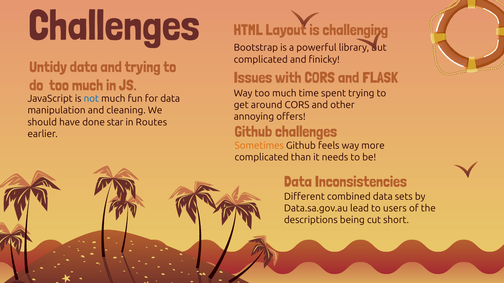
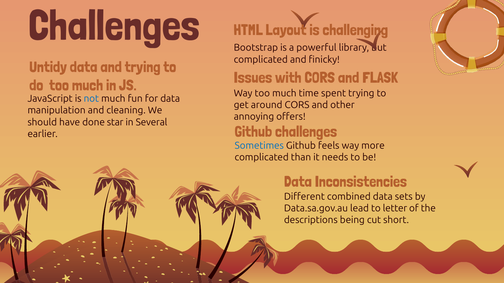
Routes: Routes -> Several (152, 122)
Sometimes colour: orange -> blue (259, 146)
users: users -> letter (395, 209)
